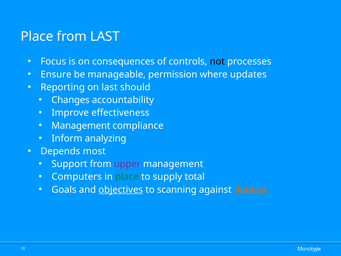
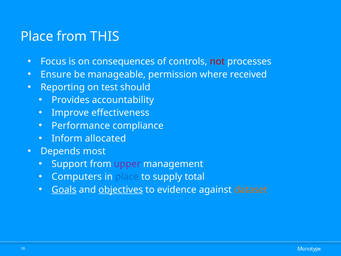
from LAST: LAST -> THIS (105, 36)
not colour: black -> red (217, 62)
updates: updates -> received (248, 74)
on last: last -> test (110, 87)
Changes: Changes -> Provides (71, 100)
Management: Management -> Performance (81, 125)
analyzing: analyzing -> allocated (105, 138)
place colour: green -> blue (127, 177)
Goals underline: none -> present (64, 189)
scanning: scanning -> evidence (177, 189)
